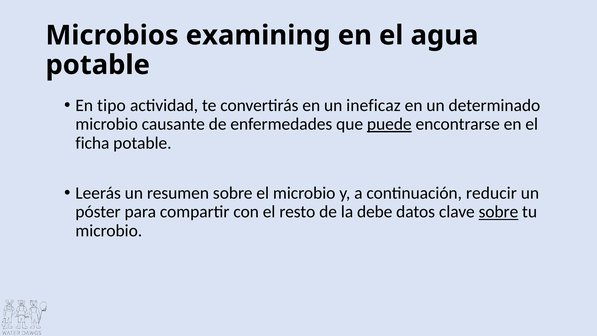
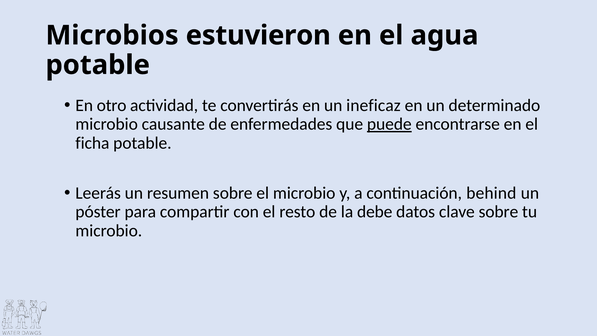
examining: examining -> estuvieron (258, 35)
tipo: tipo -> otro (112, 105)
reducir: reducir -> behind (491, 193)
sobre underline: present -> none (498, 212)
